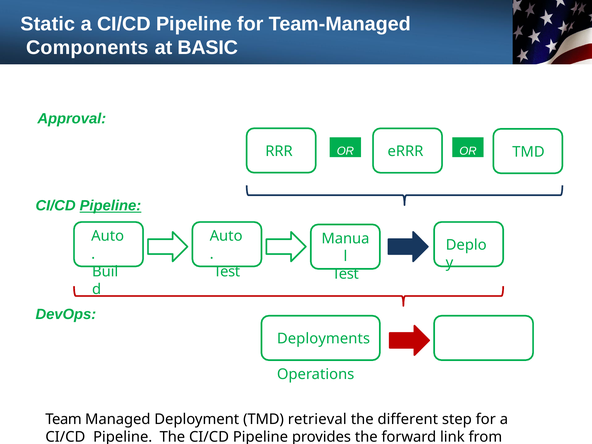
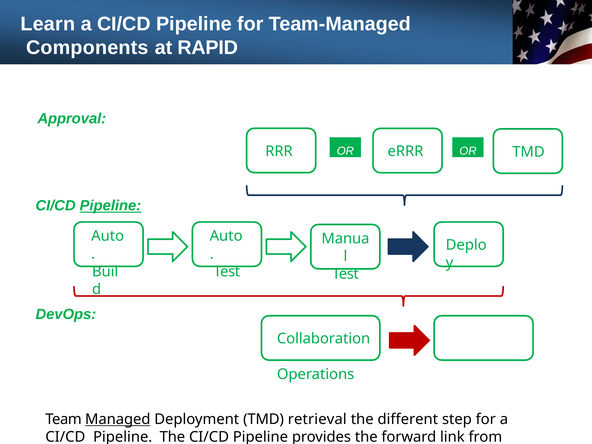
Static: Static -> Learn (48, 24)
BASIC: BASIC -> RAPID (208, 48)
Deployments: Deployments -> Collaboration (324, 339)
Managed underline: none -> present (118, 419)
